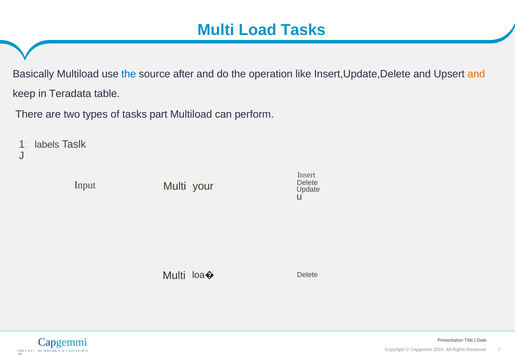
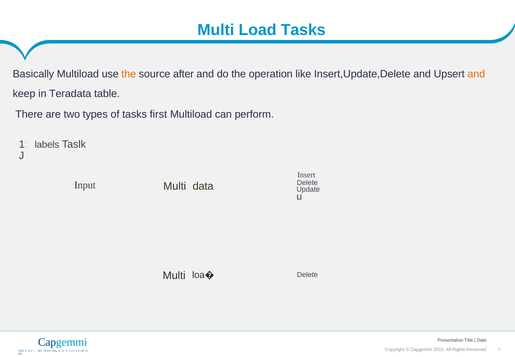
the colour: blue -> orange (129, 74)
part: part -> first (158, 114)
your: your -> data (203, 186)
